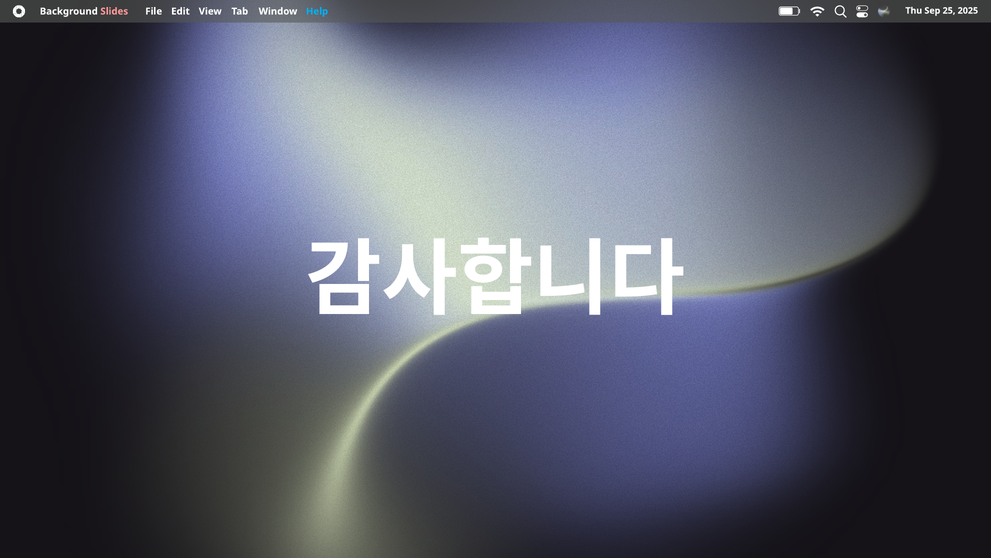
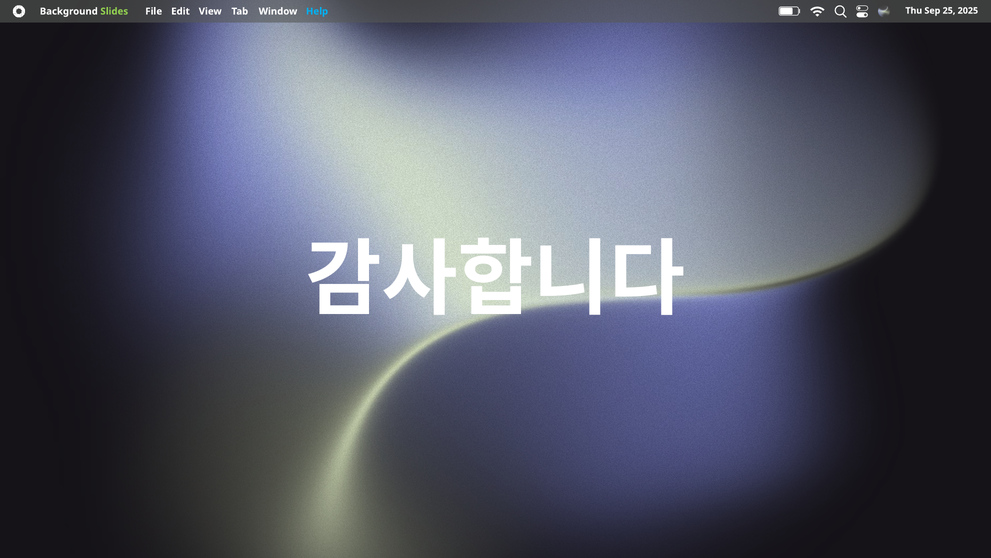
Slides colour: pink -> light green (114, 11)
